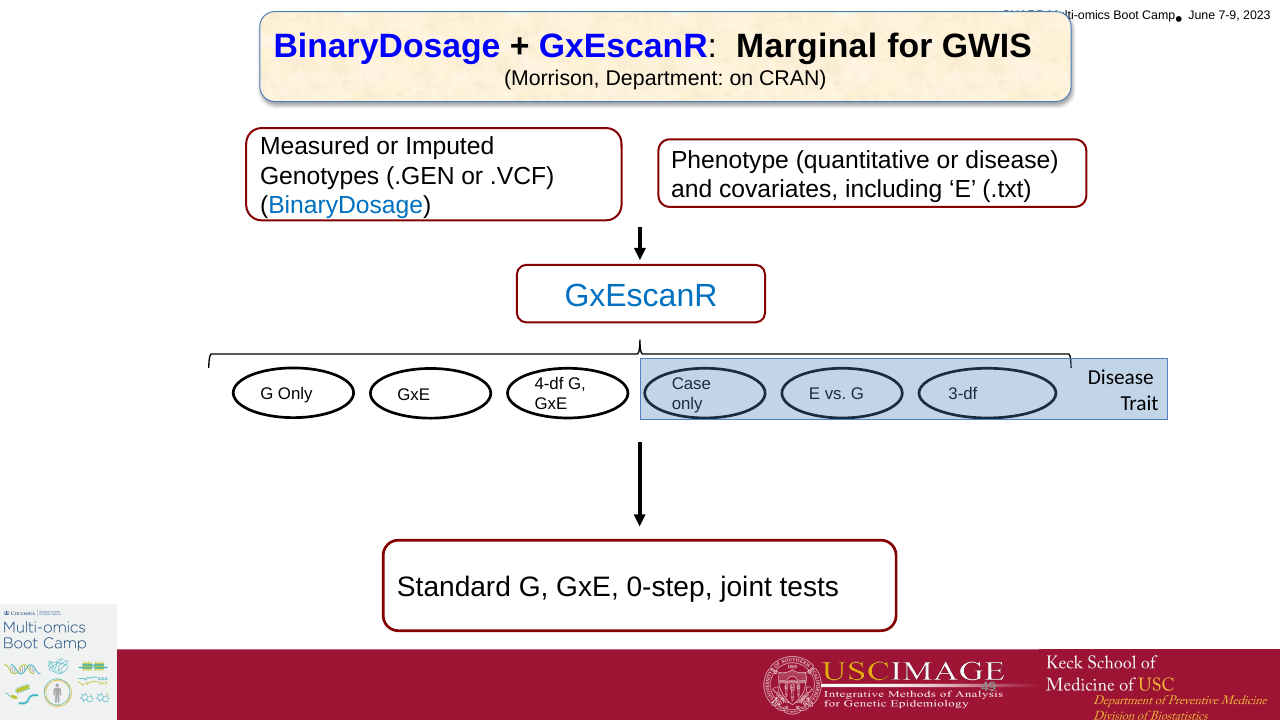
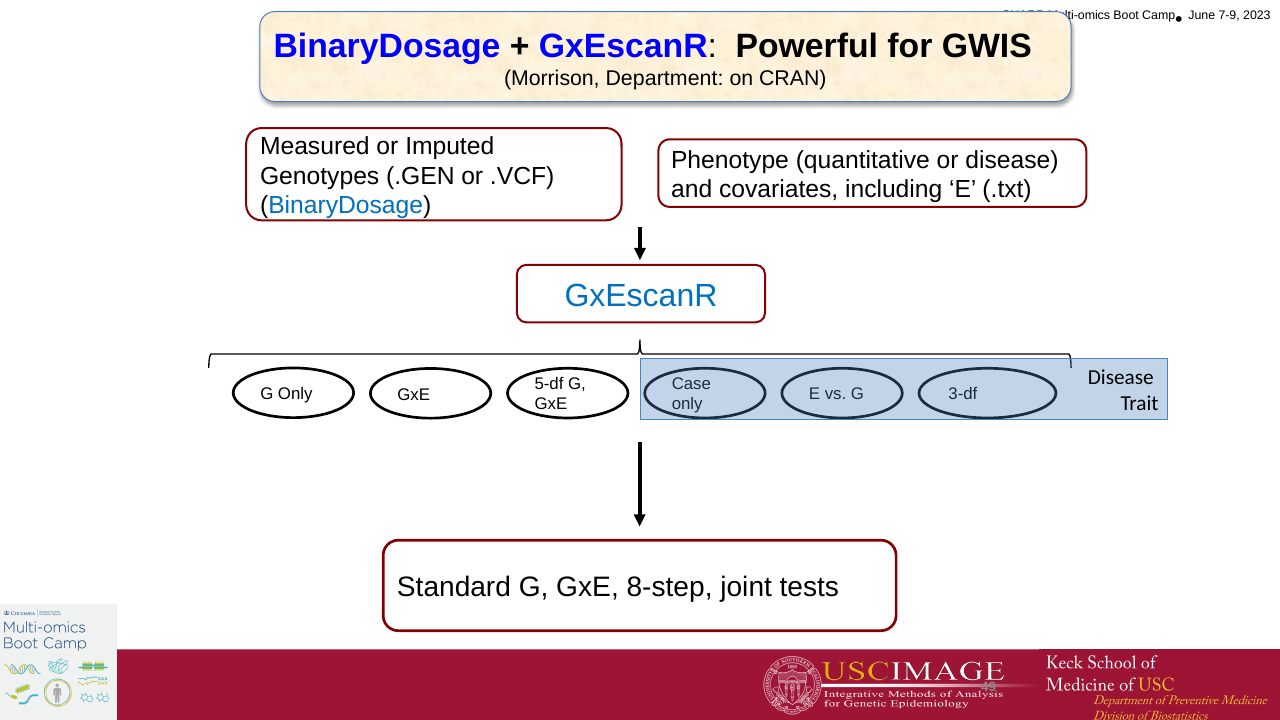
Marginal: Marginal -> Powerful (807, 46)
4-df: 4-df -> 5-df (549, 384)
0-step: 0-step -> 8-step (670, 587)
